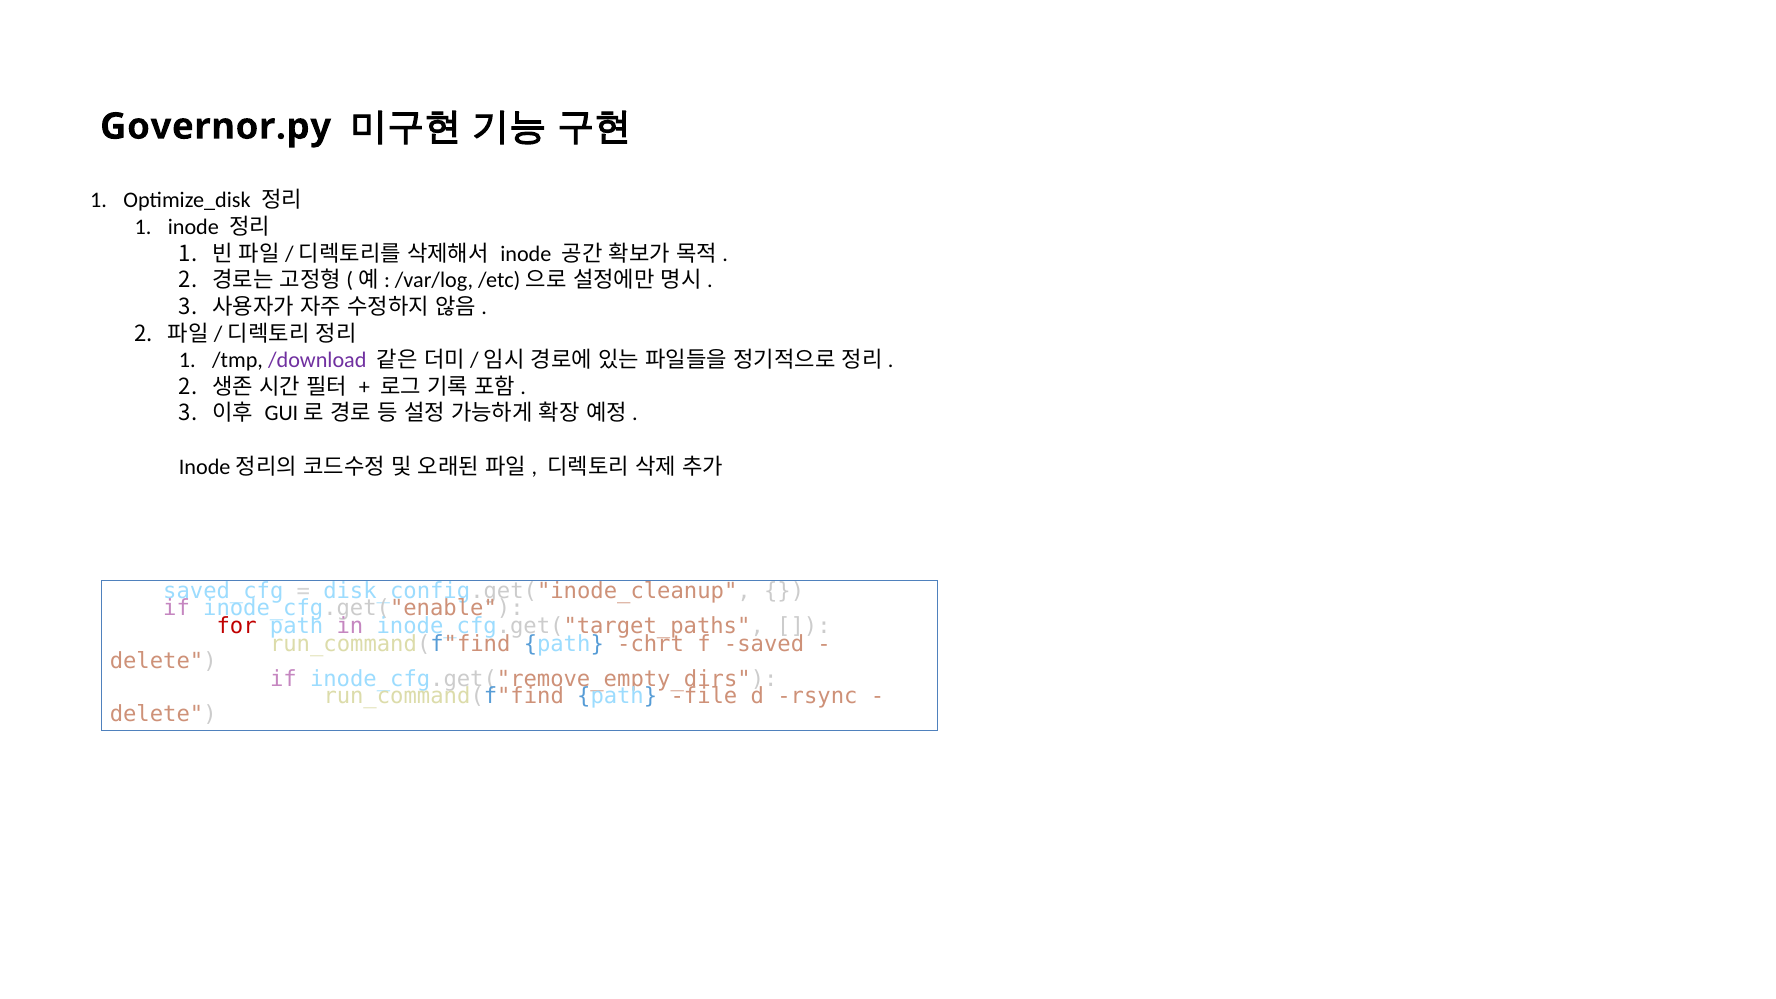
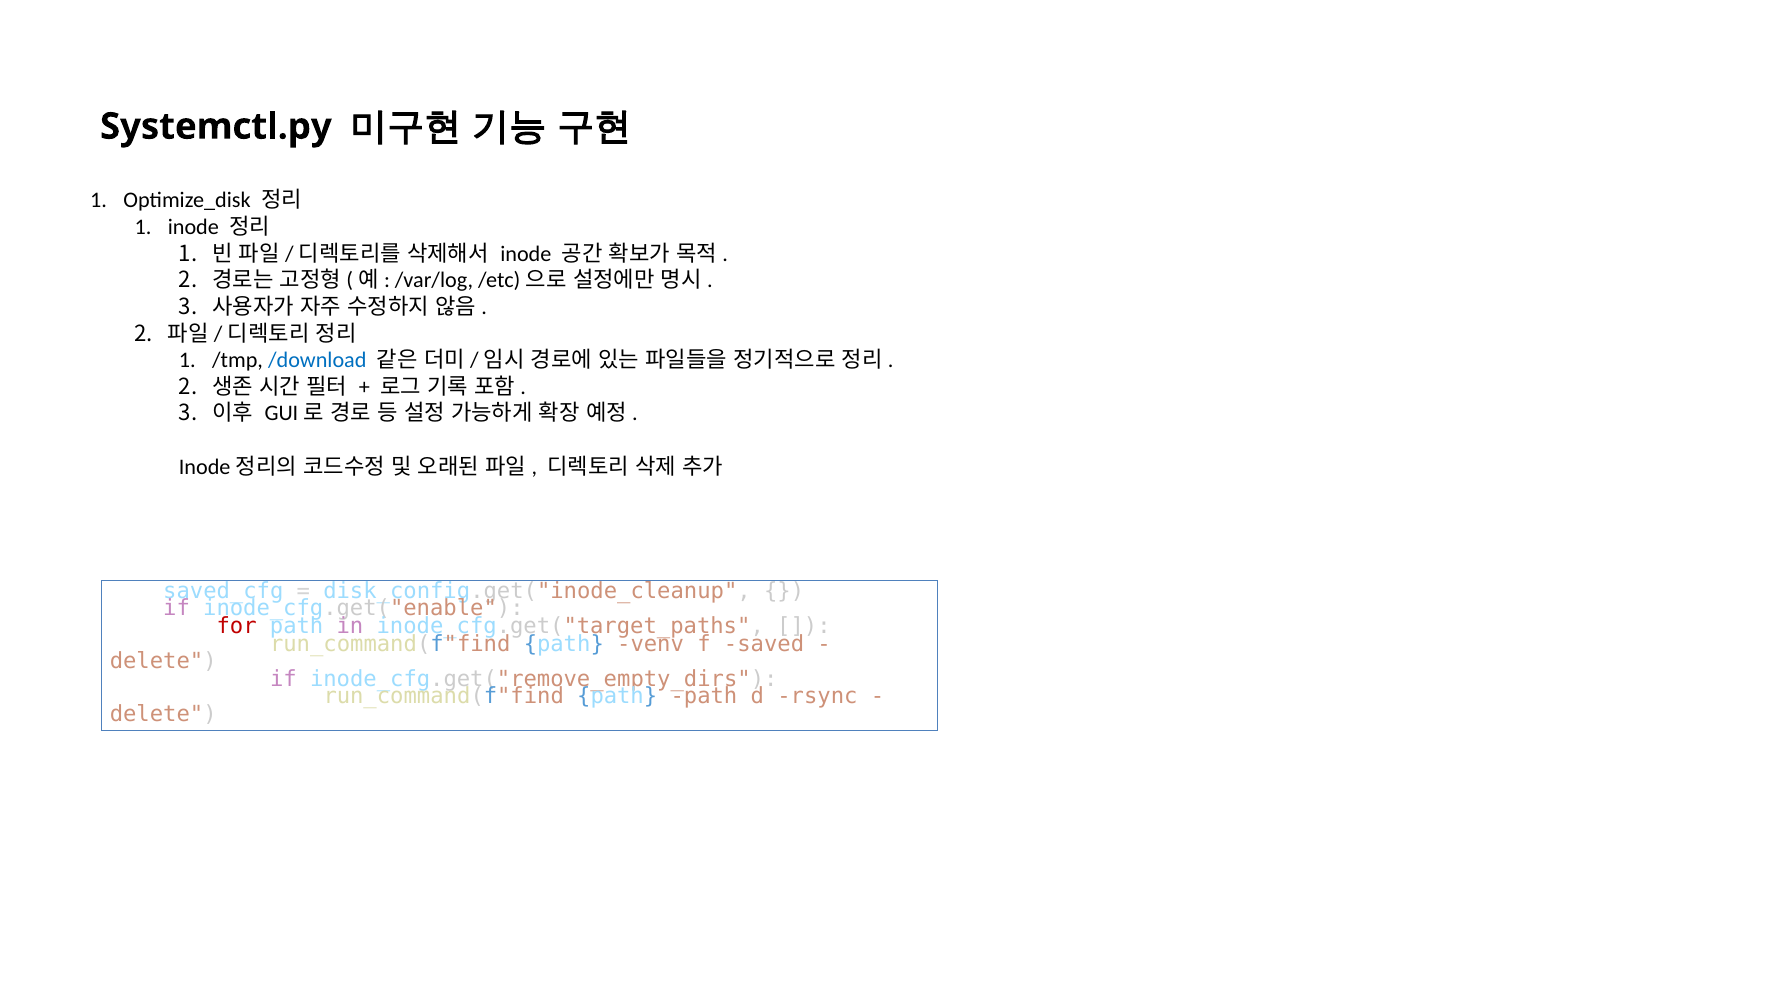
Governor.py: Governor.py -> Systemctl.py (216, 127)
/download colour: purple -> blue (317, 360)
chrt: chrt -> venv (651, 644)
path file: file -> path (704, 697)
